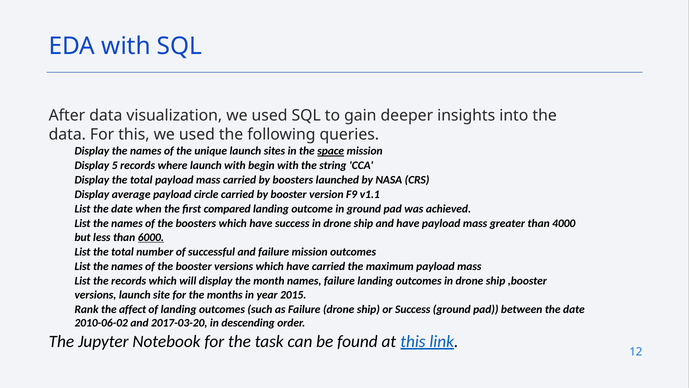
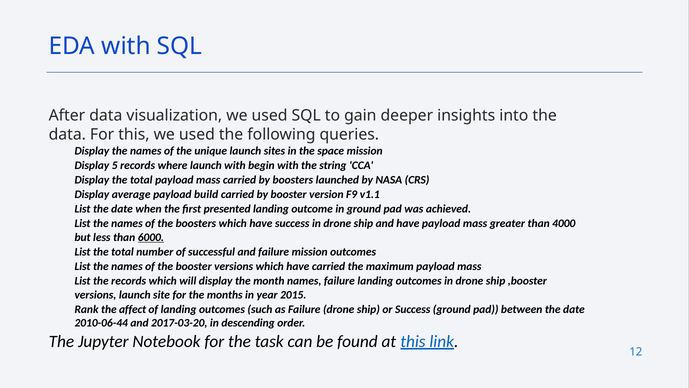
space underline: present -> none (331, 151)
circle: circle -> build (206, 194)
compared: compared -> presented (227, 209)
2010-06-02: 2010-06-02 -> 2010-06-44 (101, 323)
